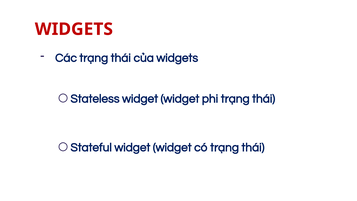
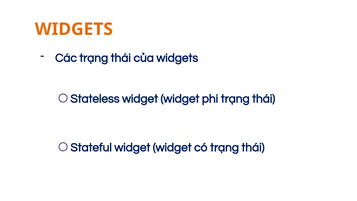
WIDGETS colour: red -> orange (74, 29)
